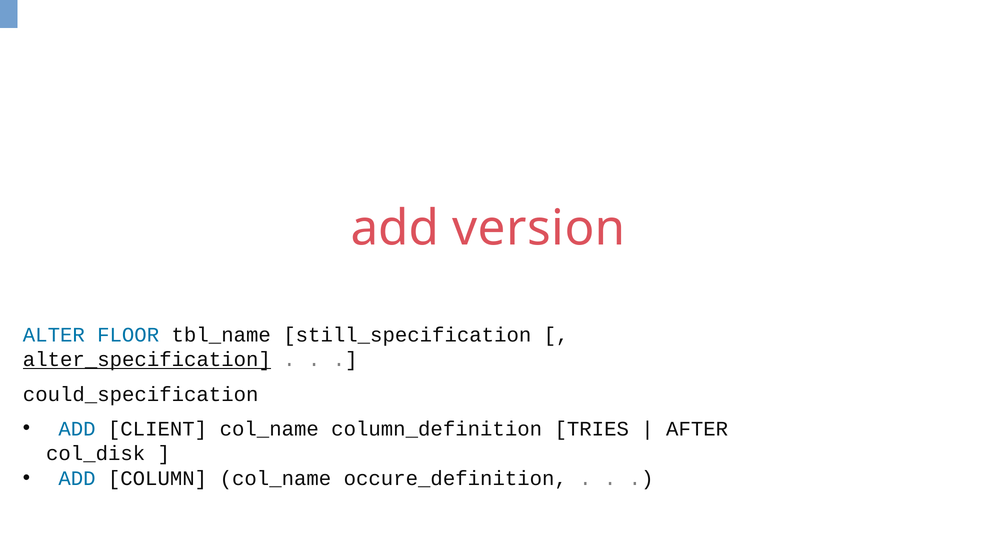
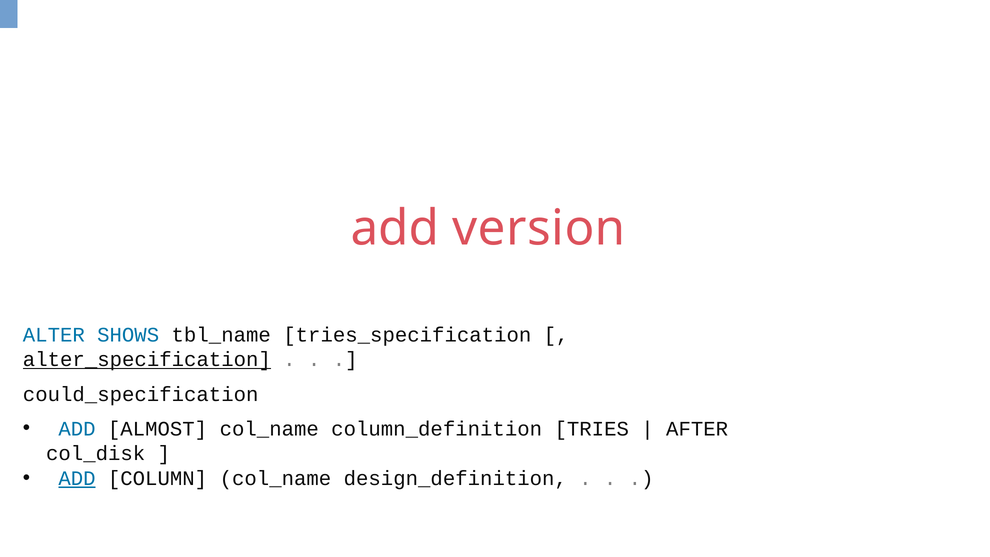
FLOOR: FLOOR -> SHOWS (128, 335)
still_specification: still_specification -> tries_specification (407, 335)
CLIENT: CLIENT -> ALMOST (158, 429)
ADD underline: none -> present (77, 478)
occure_definition: occure_definition -> design_definition (455, 478)
